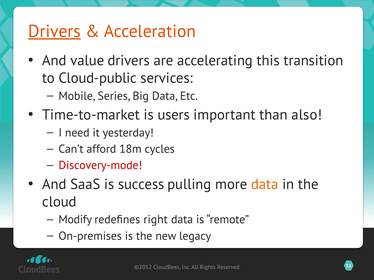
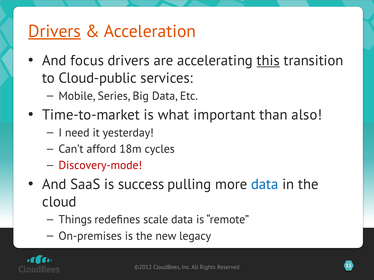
value: value -> focus (87, 61)
this underline: none -> present (268, 61)
users: users -> what (174, 115)
data colour: orange -> blue (265, 185)
Modify: Modify -> Things (75, 220)
right: right -> scale (156, 220)
